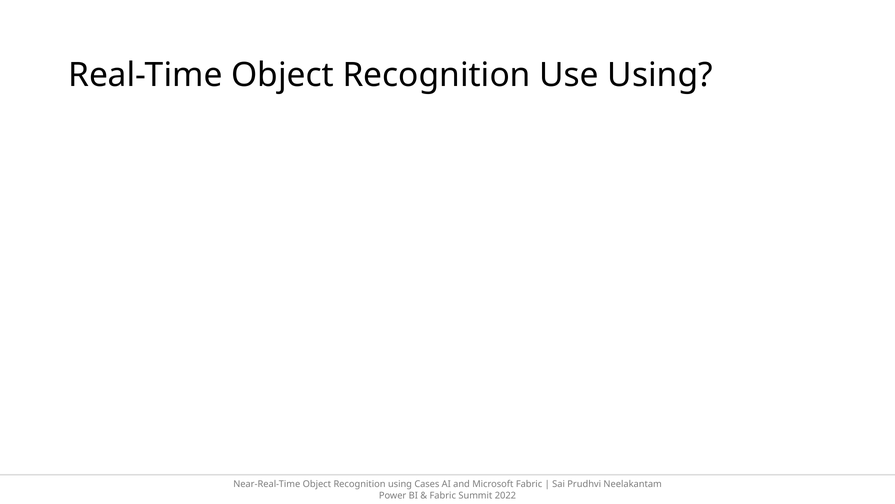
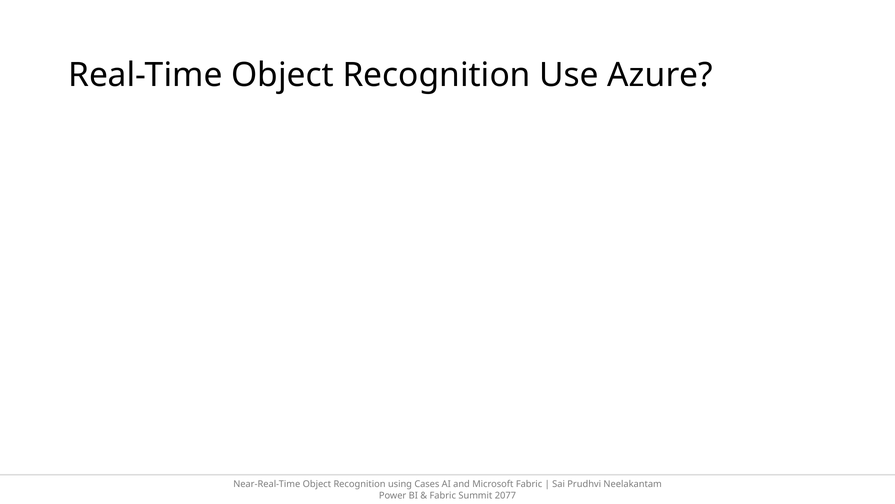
Use Using: Using -> Azure (660, 75)
2022: 2022 -> 2077 (505, 495)
